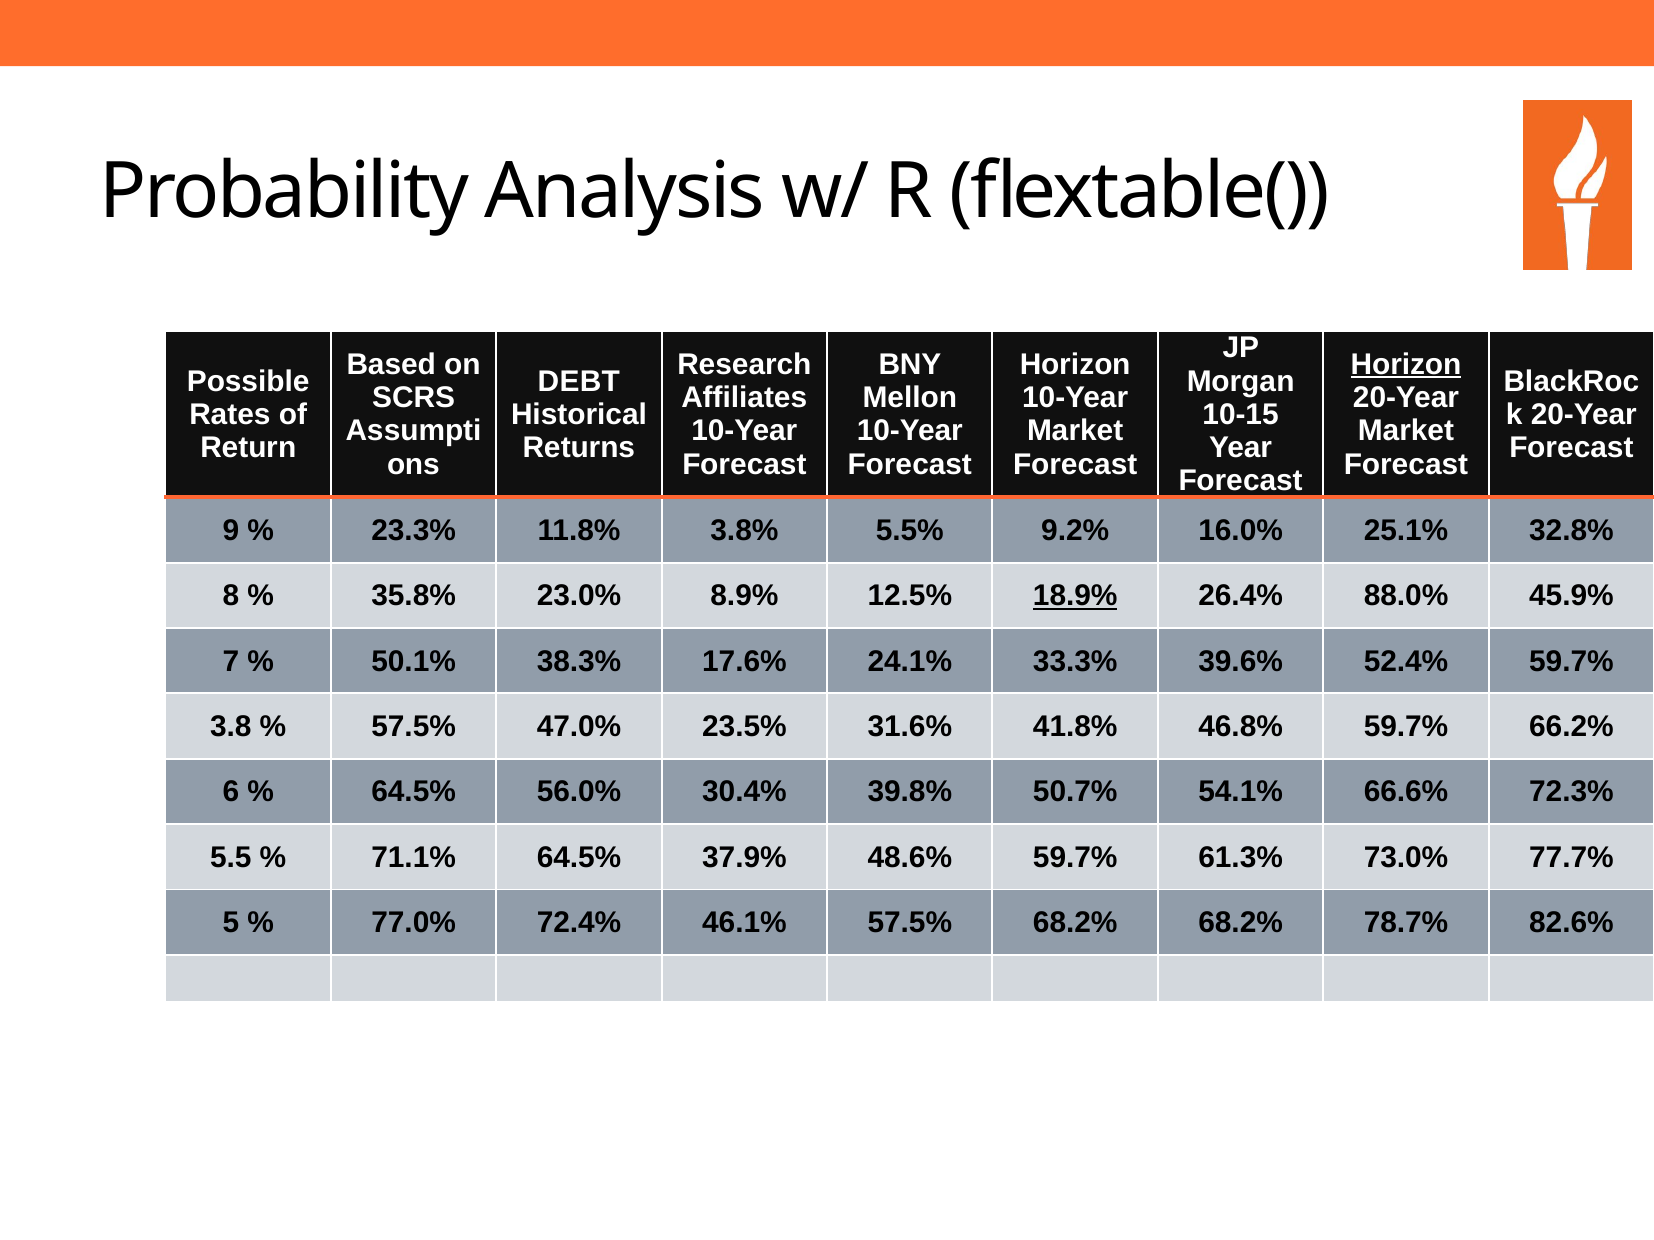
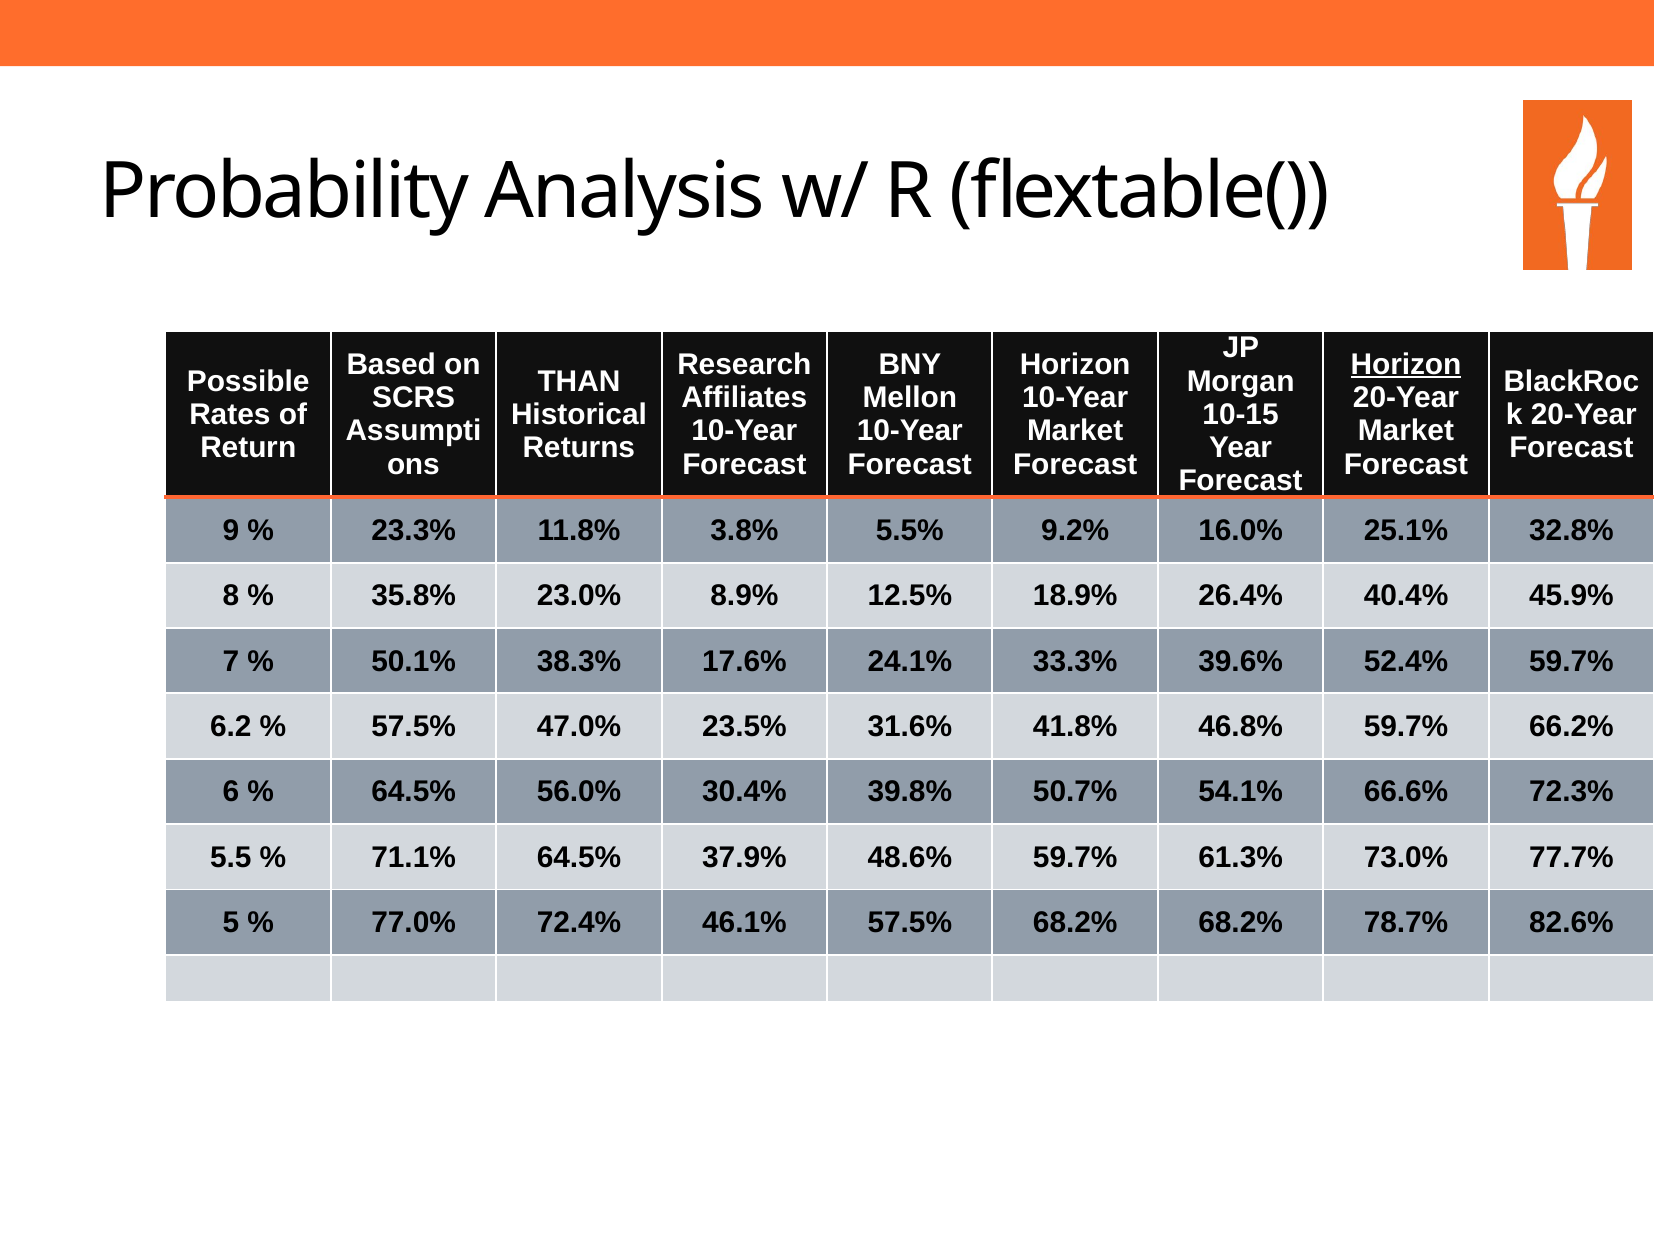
DEBT: DEBT -> THAN (579, 381)
18.9% underline: present -> none (1075, 596)
88.0%: 88.0% -> 40.4% (1406, 596)
3.8: 3.8 -> 6.2 (231, 727)
